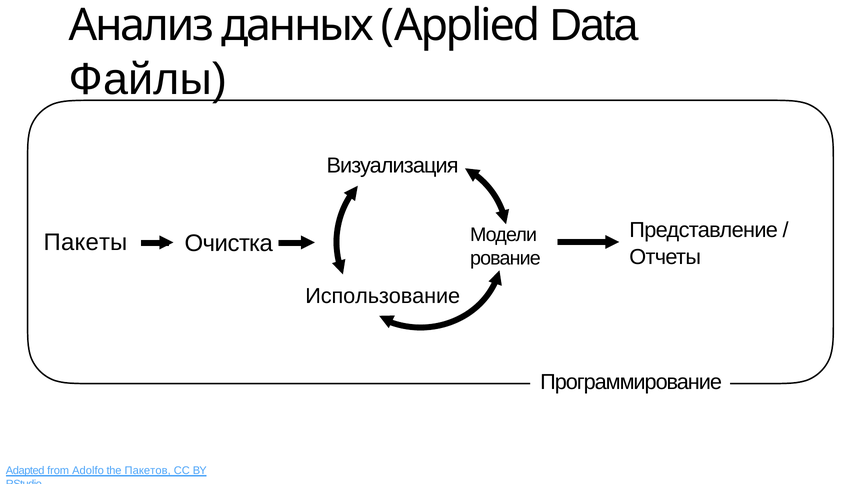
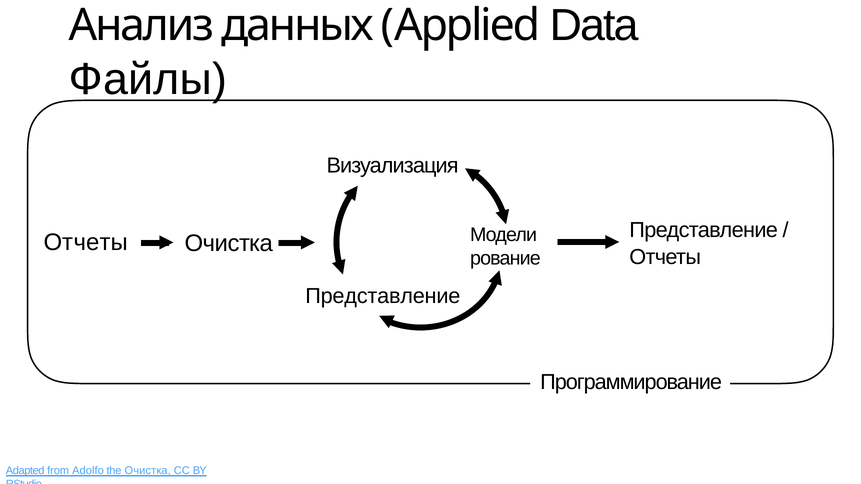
Пакеты: Пакеты -> Отчеты (86, 243)
Использование: Использование -> Представление (383, 296)
the Пакетов: Пакетов -> Очистка (148, 471)
